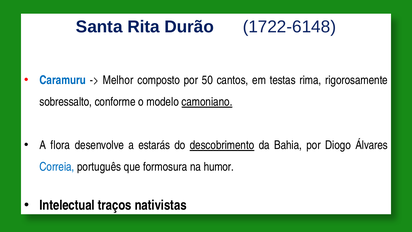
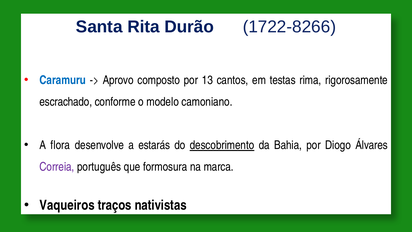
1722-6148: 1722-6148 -> 1722-8266 (289, 27)
Melhor: Melhor -> Aprovo (118, 80)
50: 50 -> 13 (207, 80)
sobressalto: sobressalto -> escrachado (66, 102)
camoniano underline: present -> none (207, 102)
Correia colour: blue -> purple (57, 167)
humor: humor -> marca (219, 167)
Intelectual: Intelectual -> Vaqueiros (67, 205)
